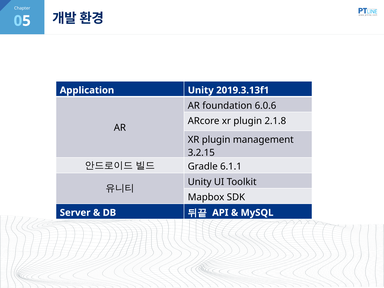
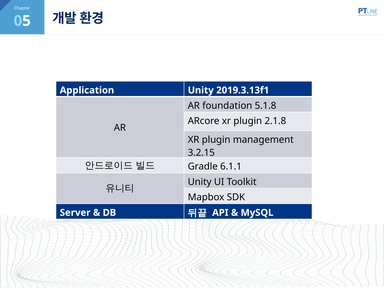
6.0.6: 6.0.6 -> 5.1.8 (265, 106)
